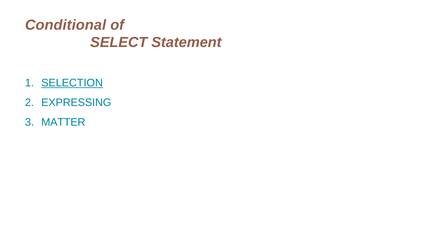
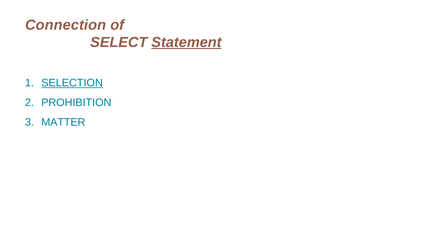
Conditional: Conditional -> Connection (66, 25)
Statement underline: none -> present (186, 42)
EXPRESSING: EXPRESSING -> PROHIBITION (76, 103)
